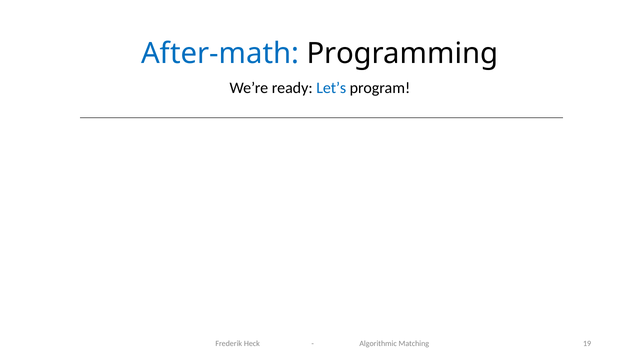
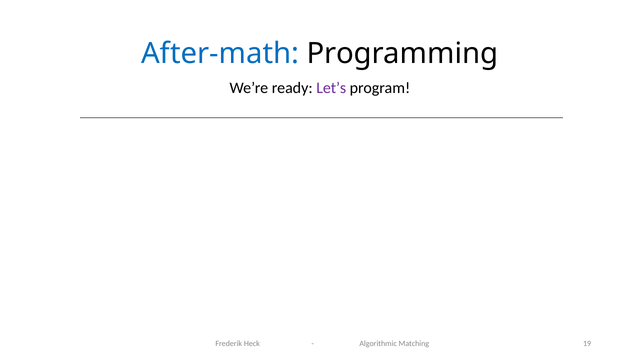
Let’s colour: blue -> purple (331, 88)
